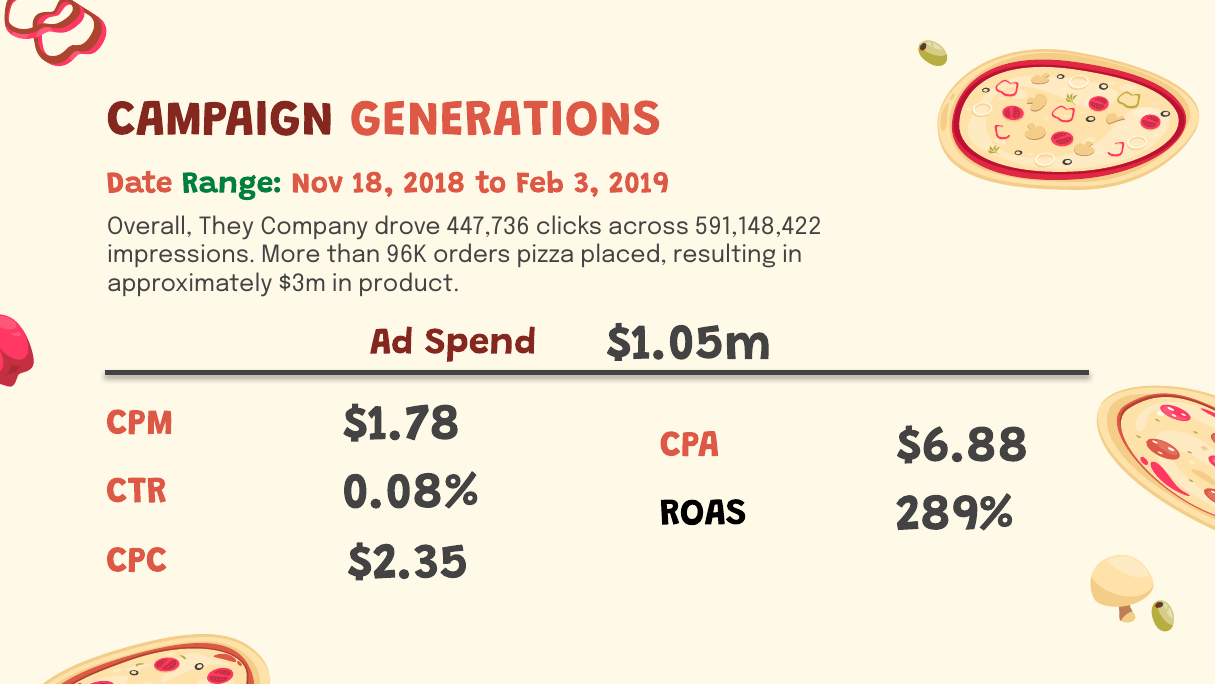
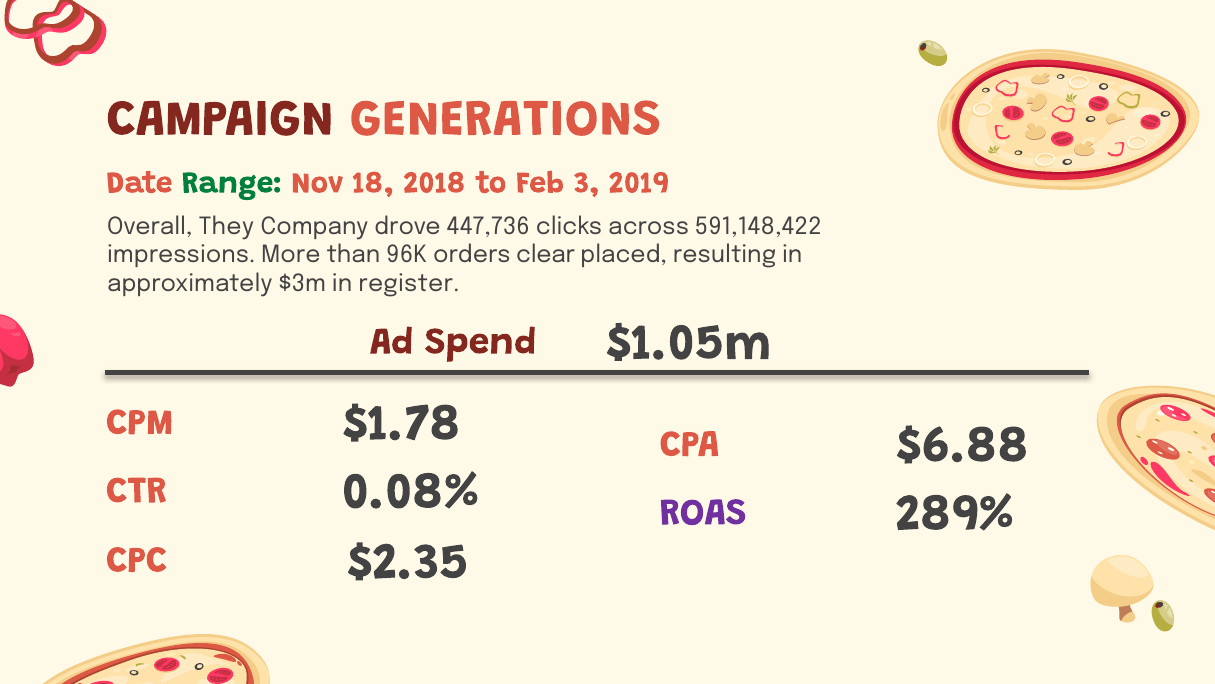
pizza: pizza -> clear (546, 255)
product: product -> register (409, 283)
ROAS colour: black -> purple (703, 512)
